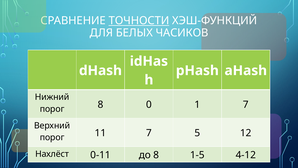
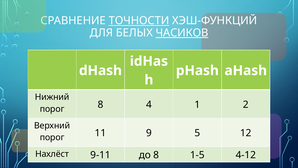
ЧАСИКОВ underline: none -> present (182, 33)
0: 0 -> 4 (149, 104)
1 7: 7 -> 2 (246, 104)
11 7: 7 -> 9 (149, 133)
0-11: 0-11 -> 9-11 (100, 155)
